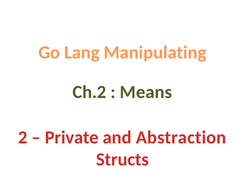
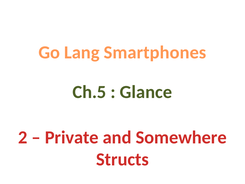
Manipulating: Manipulating -> Smartphones (155, 52)
Ch.2: Ch.2 -> Ch.5 (89, 92)
Means: Means -> Glance (146, 92)
Abstraction: Abstraction -> Somewhere (181, 137)
